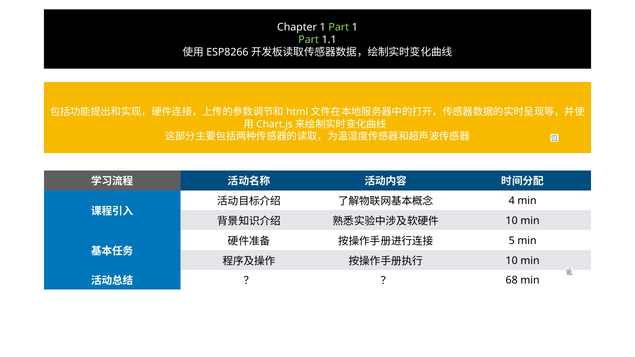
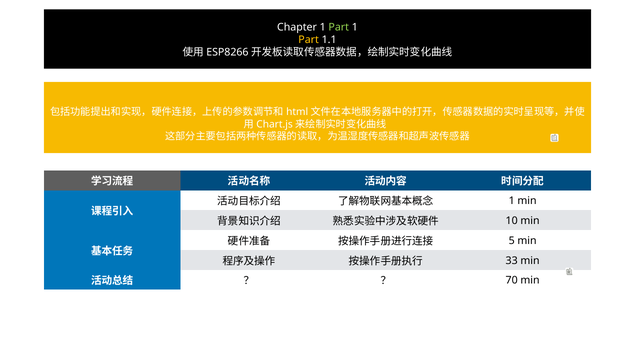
Part colour: light green -> yellow (309, 40)
4: 4 -> 1 (512, 201)
10: 10 -> 33 (512, 261)
68: 68 -> 70 (512, 281)
